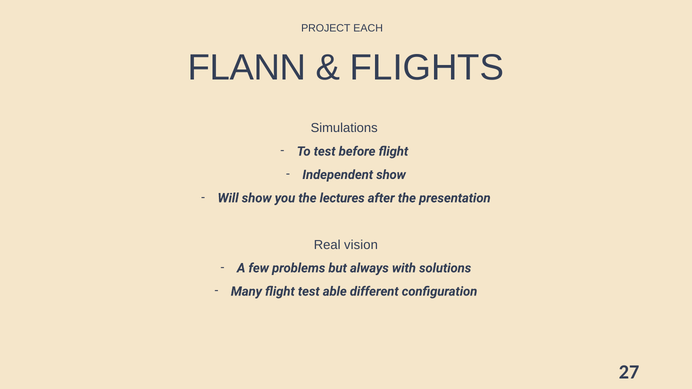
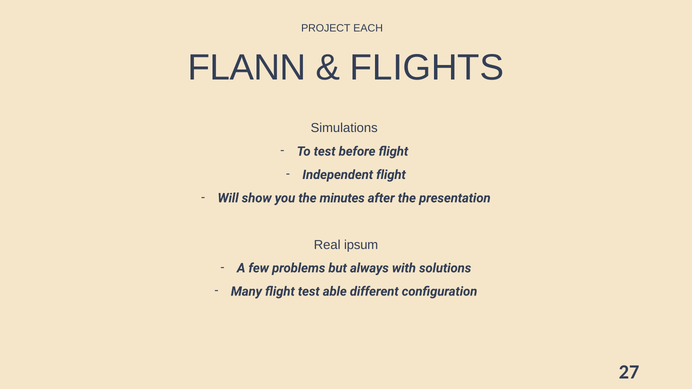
Independent show: show -> flight (391, 175)
lectures: lectures -> minutes (342, 198)
vision: vision -> ipsum (361, 245)
